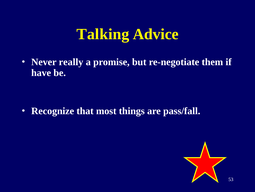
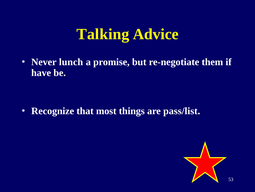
really: really -> lunch (71, 62)
pass/fall: pass/fall -> pass/list (182, 111)
